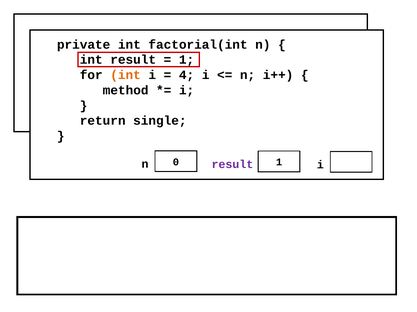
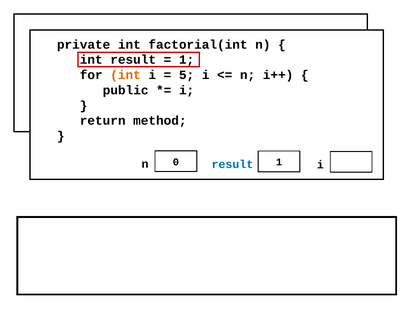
4: 4 -> 5 (187, 75)
method: method -> public (126, 90)
single: single -> method (160, 121)
result colour: purple -> blue (232, 165)
